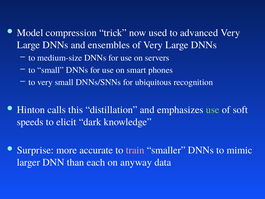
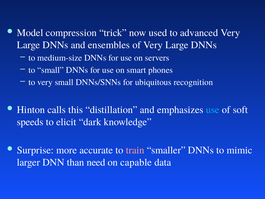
use colour: light green -> light blue (213, 110)
each: each -> need (96, 162)
anyway: anyway -> capable (136, 162)
